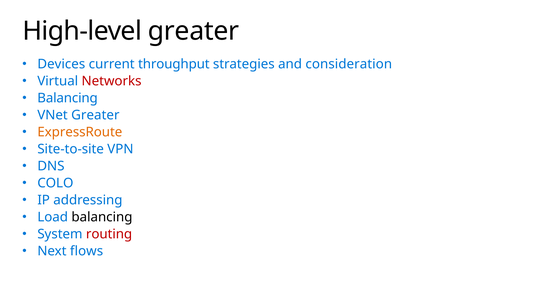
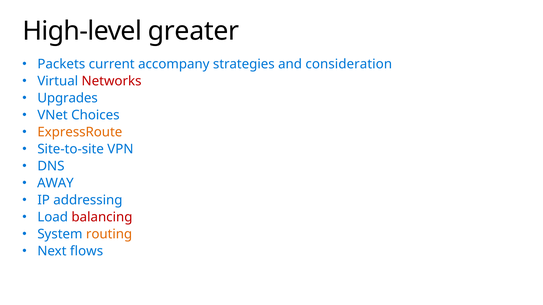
Devices: Devices -> Packets (61, 64)
throughput: throughput -> accompany (174, 64)
Balancing: Balancing -> Upgrades (68, 98)
VNet Greater: Greater -> Choices (95, 115)
COLO: COLO -> AWAY (55, 183)
balancing colour: black -> red (102, 217)
routing colour: red -> orange (109, 234)
